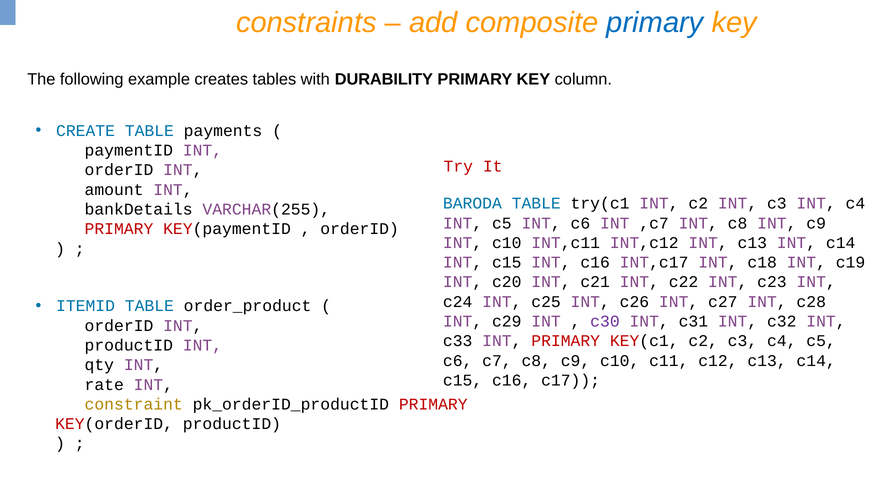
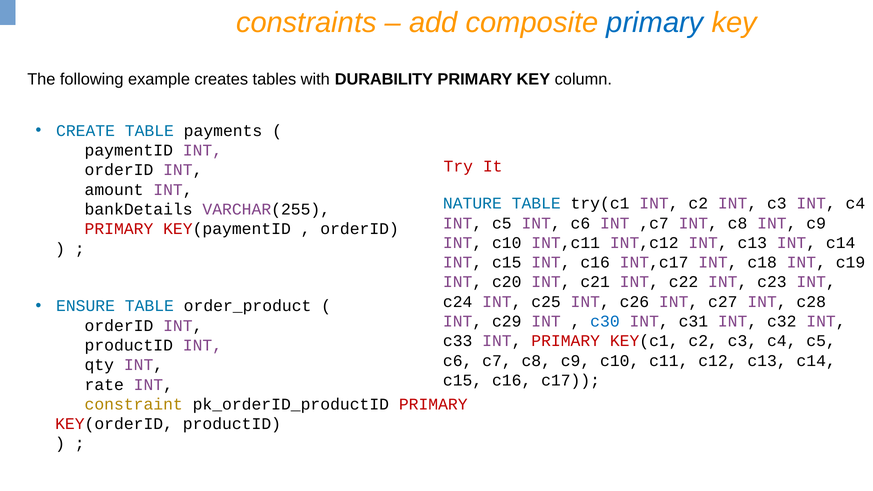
BARODA: BARODA -> NATURE (472, 204)
ITEMID: ITEMID -> ENSURE (86, 306)
c30 colour: purple -> blue (605, 321)
